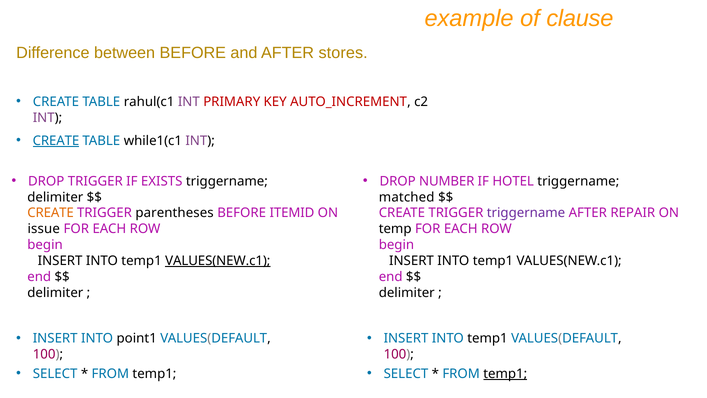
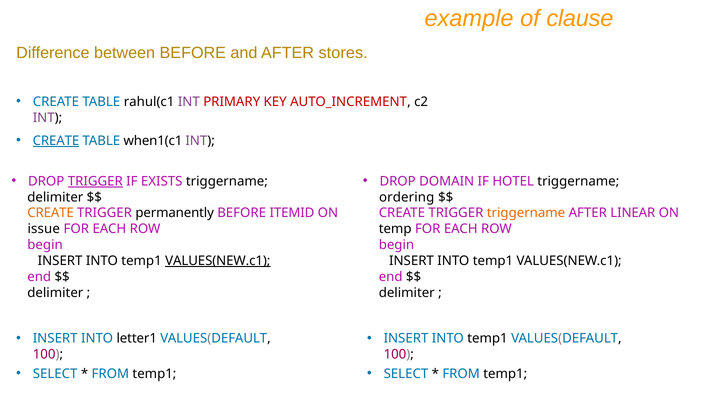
while1(c1: while1(c1 -> when1(c1 (153, 141)
TRIGGER underline: none -> present (95, 181)
NUMBER: NUMBER -> DOMAIN (447, 181)
matched: matched -> ordering (407, 197)
parentheses: parentheses -> permanently (175, 213)
triggername colour: purple -> orange (526, 213)
REPAIR: REPAIR -> LINEAR (633, 213)
point1: point1 -> letter1 (137, 338)
temp1 underline: present -> none (505, 373)
